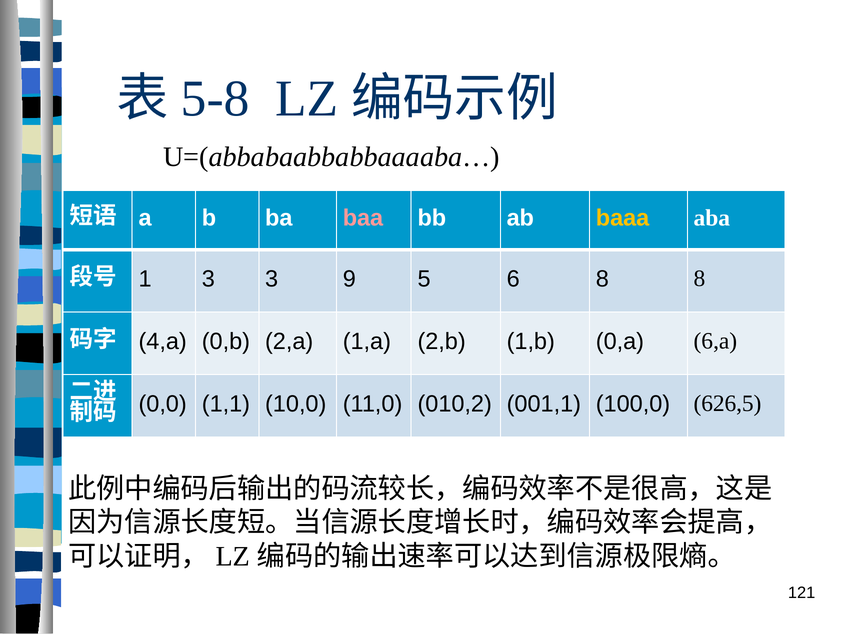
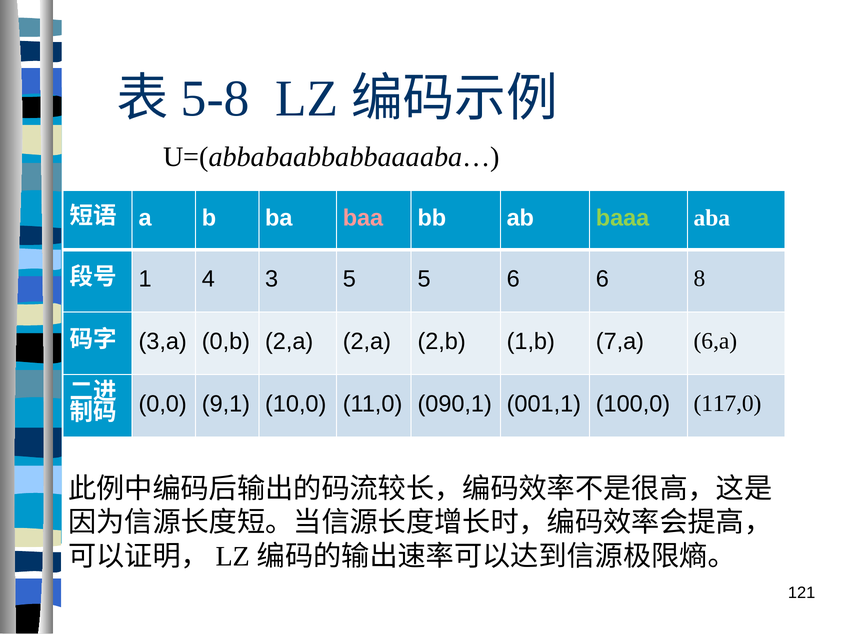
baaa colour: yellow -> light green (623, 218)
1 3: 3 -> 4 (208, 279)
3 9: 9 -> 5 (349, 279)
6 8: 8 -> 6 (602, 279)
4,a: 4,a -> 3,a (163, 341)
2,a 1,a: 1,a -> 2,a (367, 341)
0,a: 0,a -> 7,a (620, 341)
1,1: 1,1 -> 9,1 (226, 404)
010,2: 010,2 -> 090,1 (455, 404)
626,5: 626,5 -> 117,0 (727, 404)
